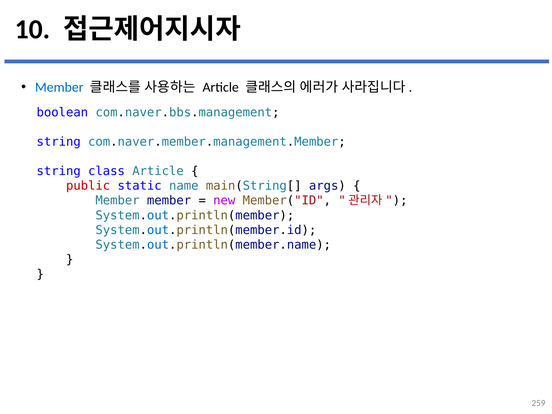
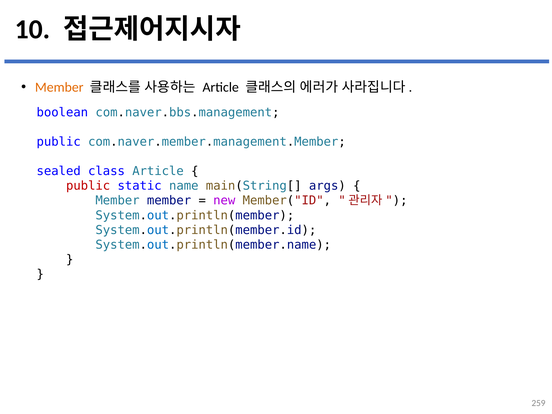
Member colour: blue -> orange (59, 87)
string: string -> public (59, 142)
string: string -> sealed (59, 171)
